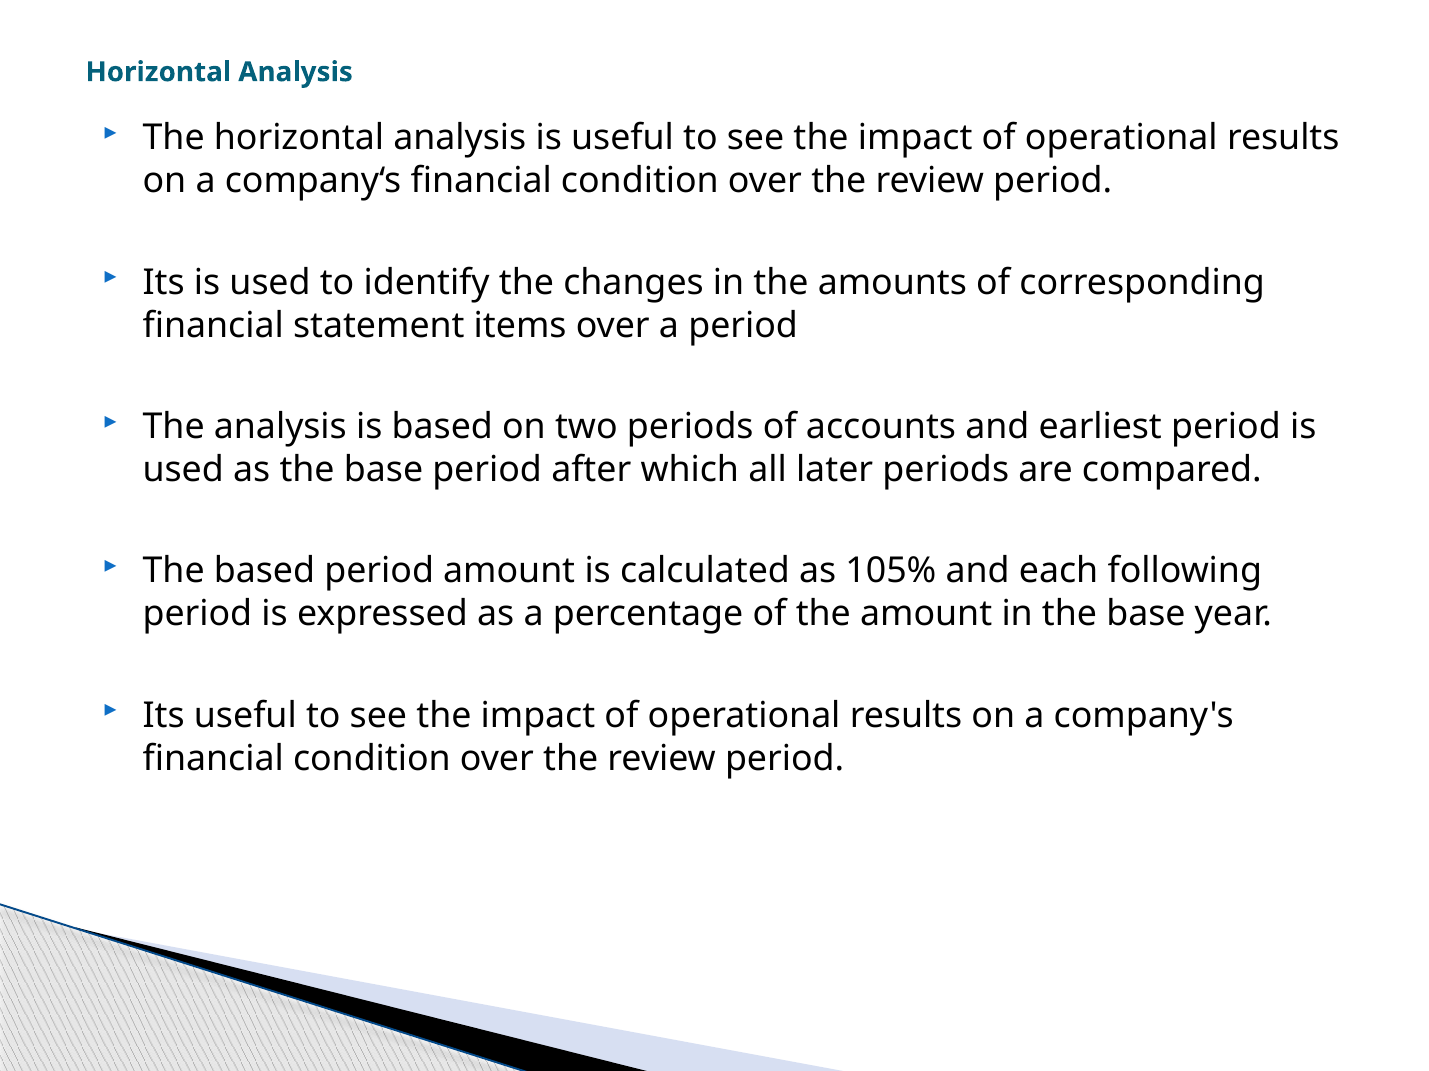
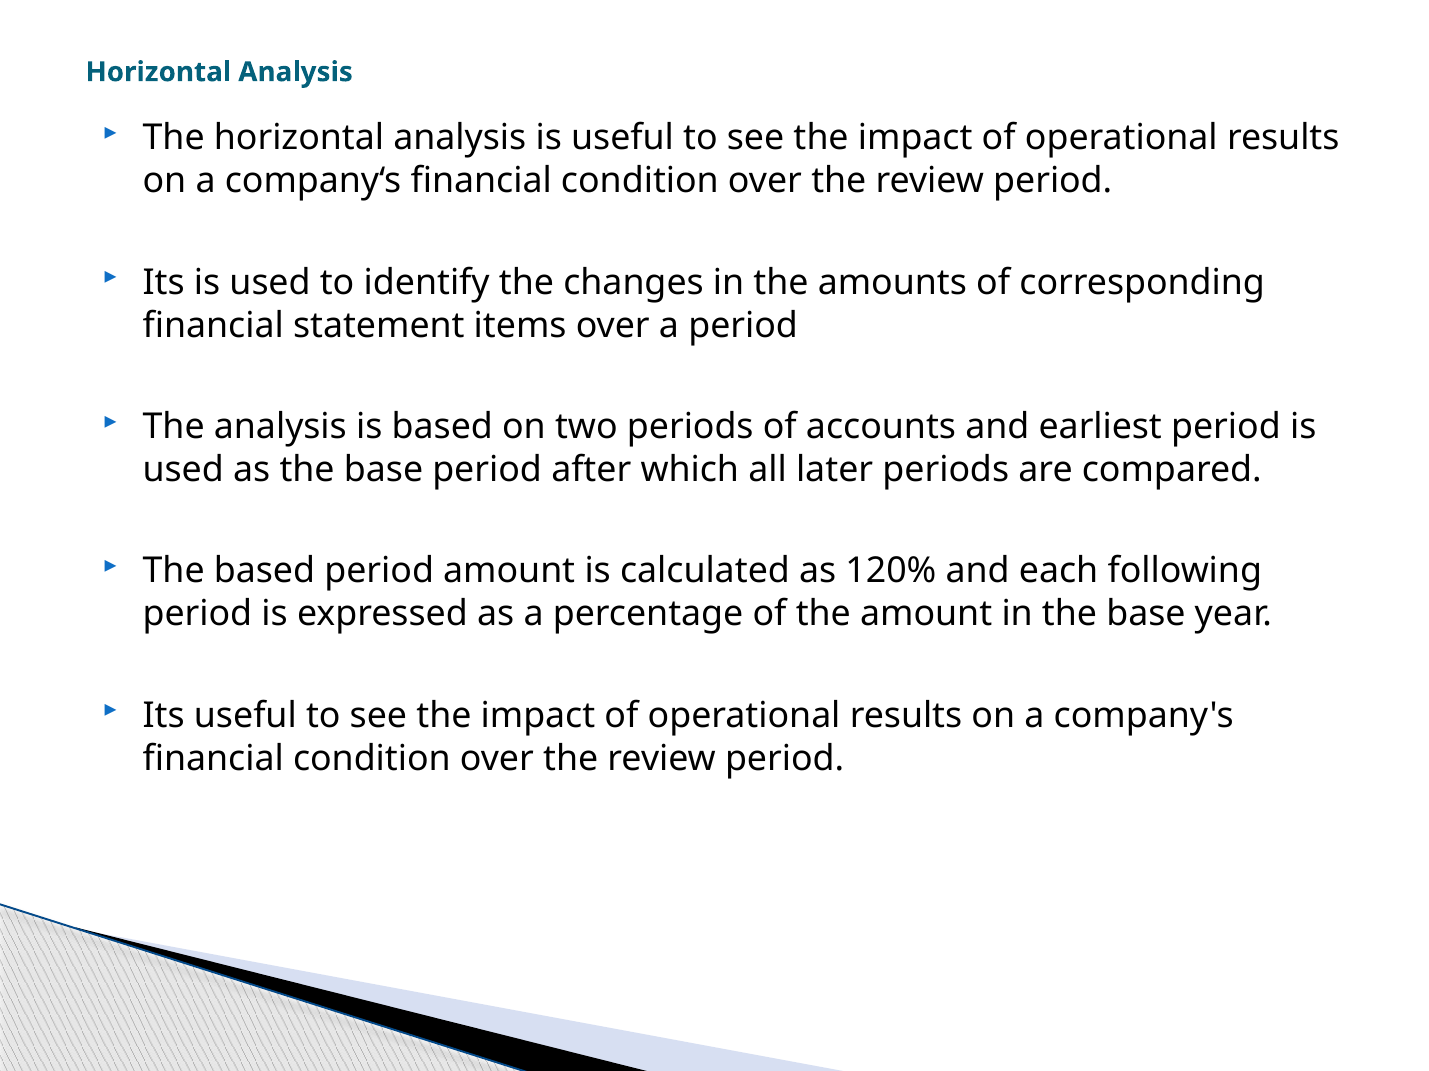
105%: 105% -> 120% (891, 572)
